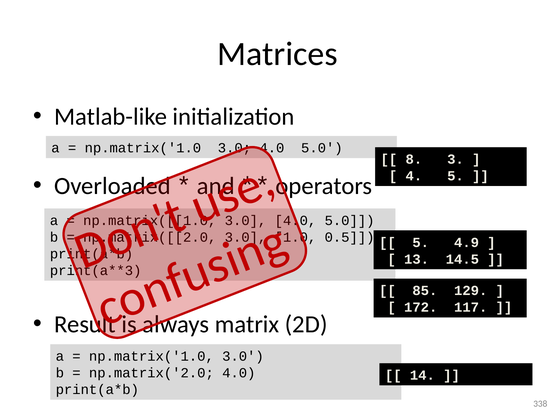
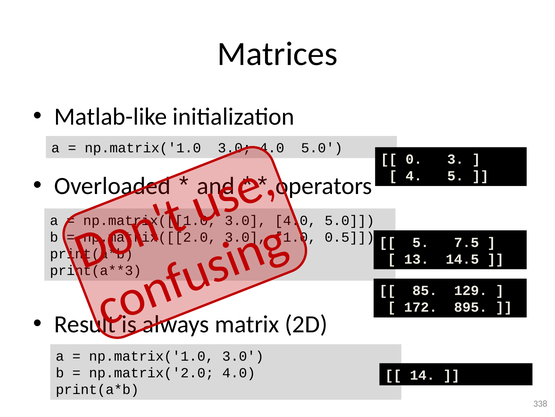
8: 8 -> 0 (414, 159)
4.9: 4.9 -> 7.5 (467, 242)
117: 117 -> 895 (471, 307)
